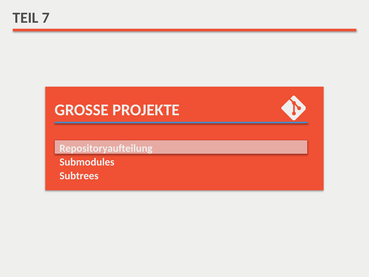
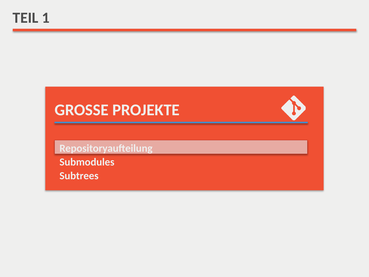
7: 7 -> 1 (46, 18)
